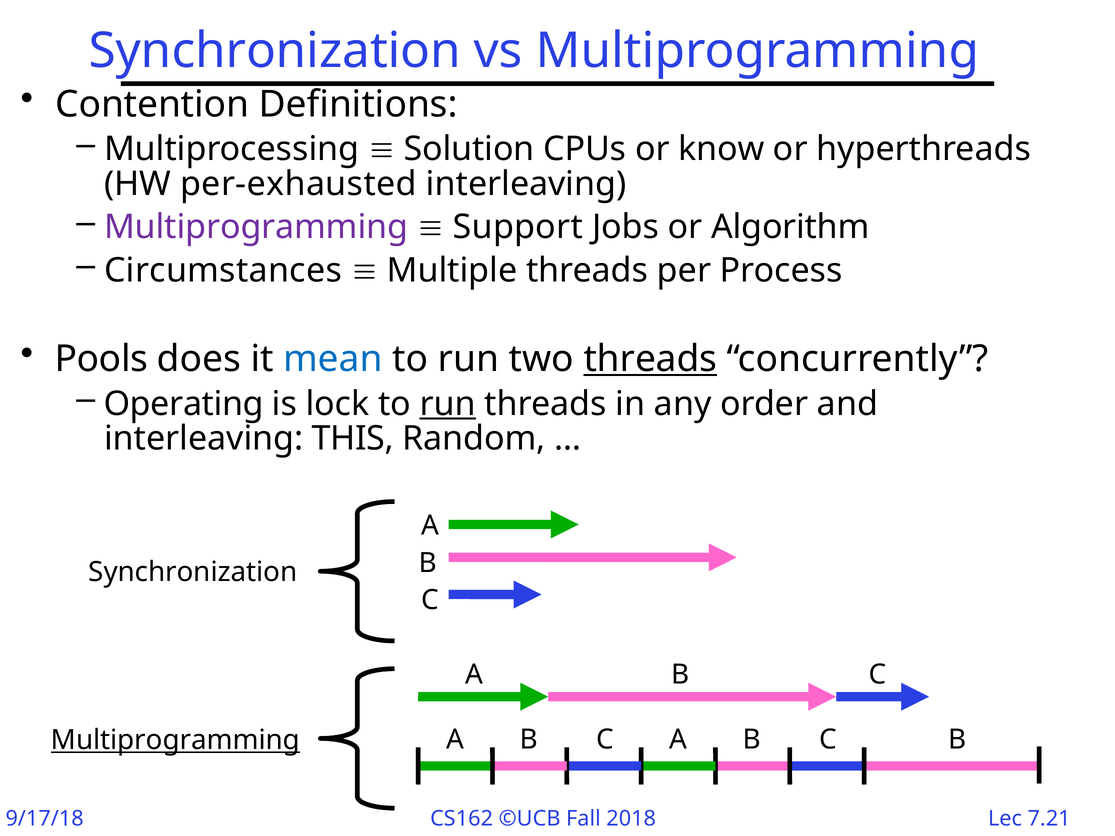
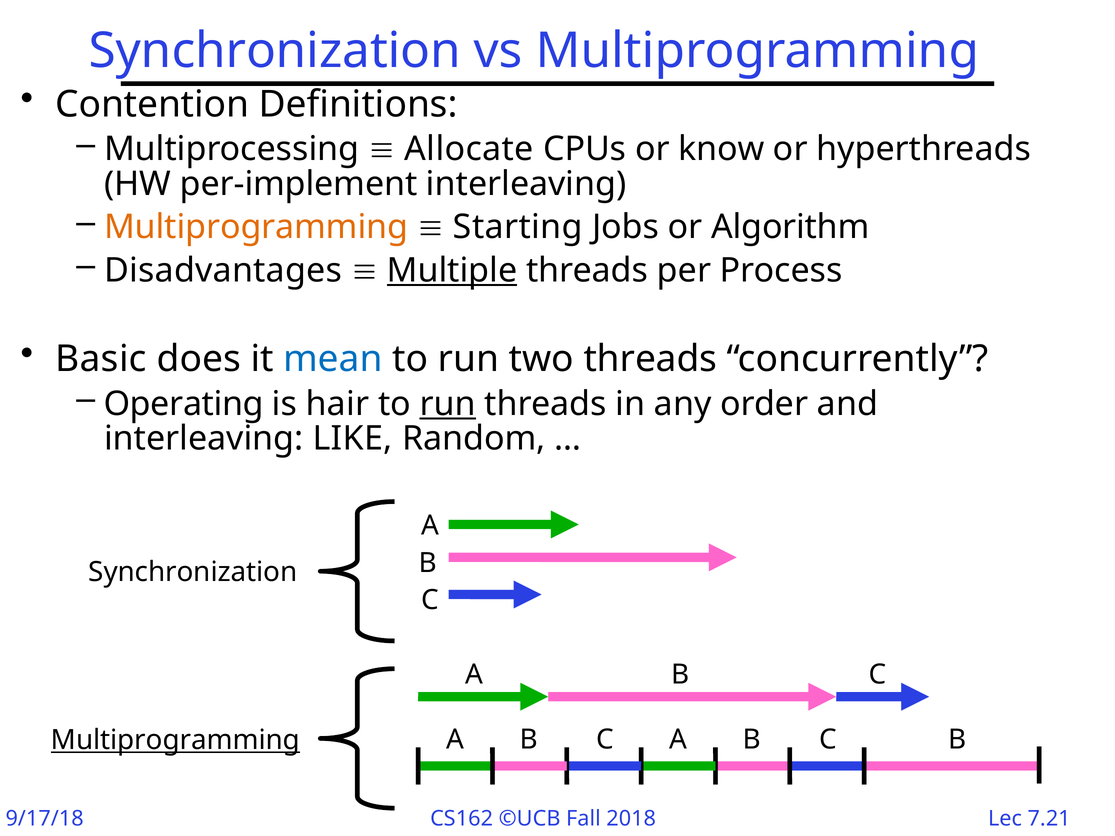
Solution: Solution -> Allocate (469, 149)
per-exhausted: per-exhausted -> per-implement (299, 184)
Multiprogramming colour: purple -> orange (256, 227)
Support: Support -> Starting (518, 227)
Circumstances: Circumstances -> Disadvantages (223, 270)
Multiple underline: none -> present (452, 270)
Pools: Pools -> Basic (101, 359)
threads underline: present -> none (650, 359)
lock: lock -> hair (337, 404)
THIS: THIS -> LIKE (353, 439)
